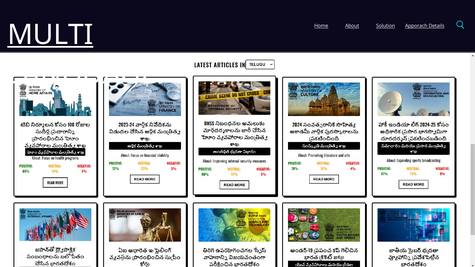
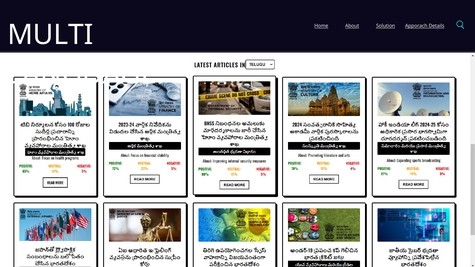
MULTI underline: present -> none (50, 35)
